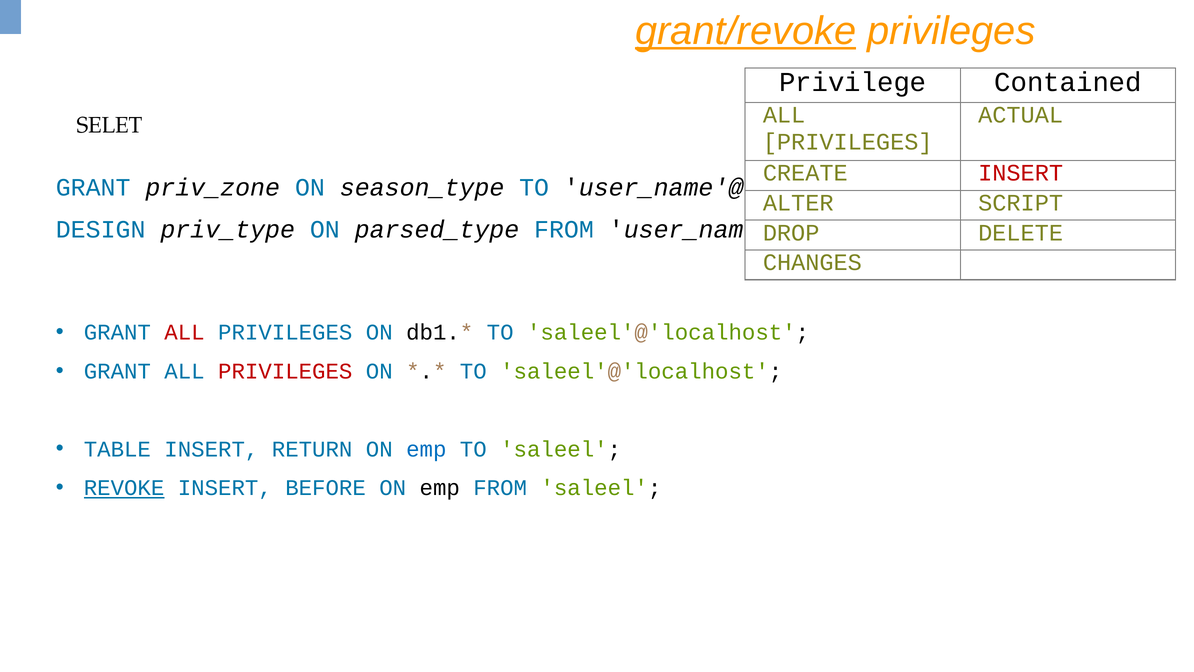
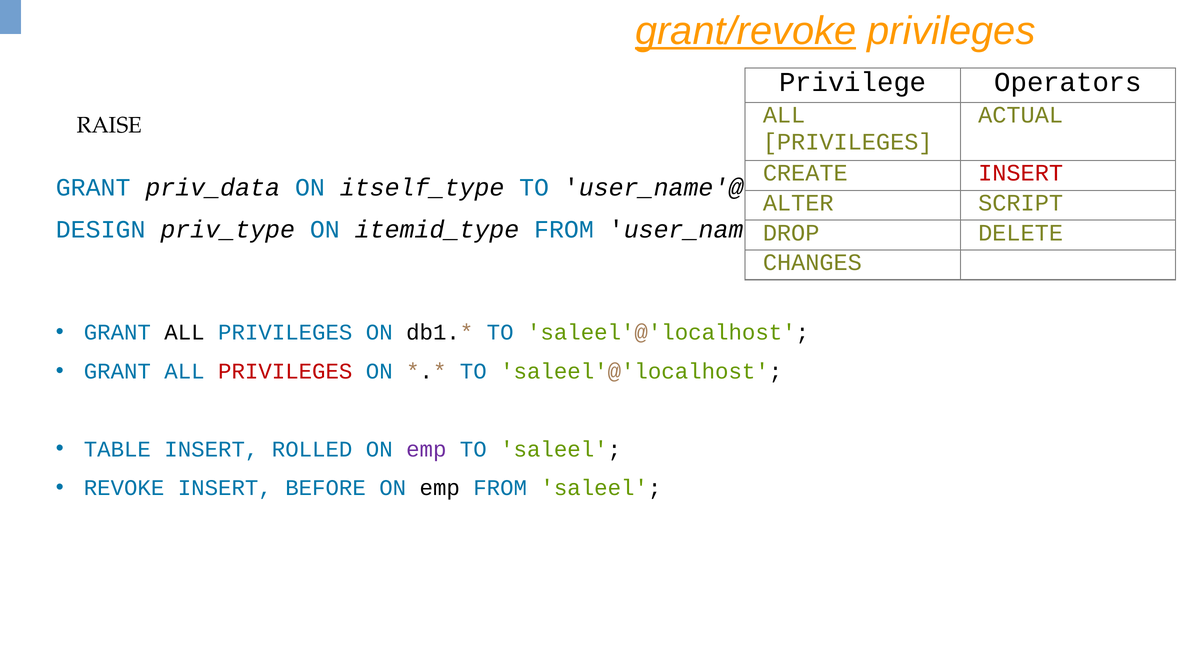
Contained: Contained -> Operators (1068, 82)
SELET: SELET -> RAISE (109, 125)
priv_zone: priv_zone -> priv_data (213, 188)
season_type: season_type -> itself_type (422, 188)
parsed_type: parsed_type -> itemid_type (437, 229)
ALL colour: red -> black (185, 332)
RETURN: RETURN -> ROLLED (312, 449)
emp colour: blue -> purple (426, 449)
REVOKE underline: present -> none (124, 488)
